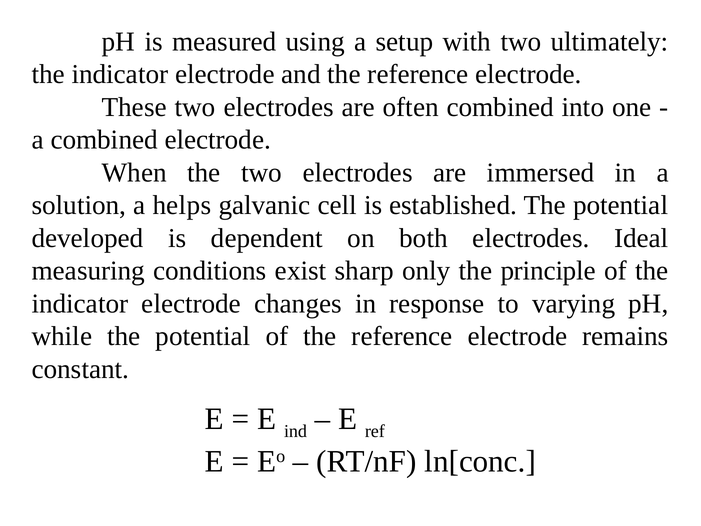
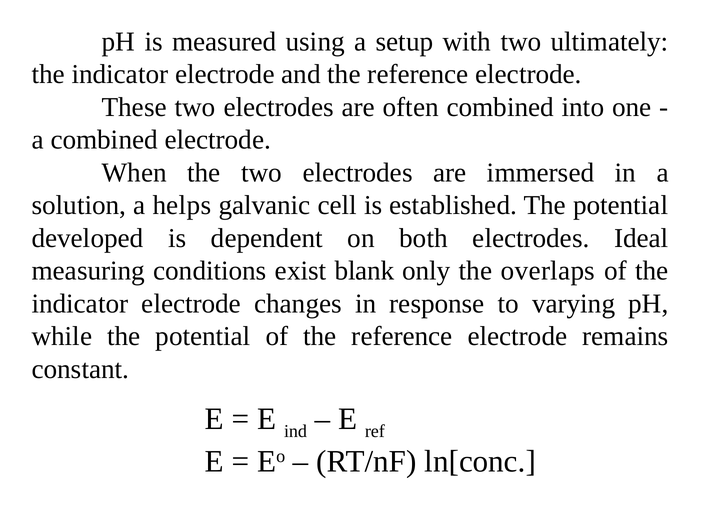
sharp: sharp -> blank (364, 271)
principle: principle -> overlaps (548, 271)
